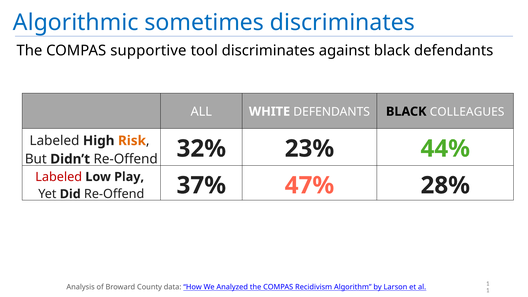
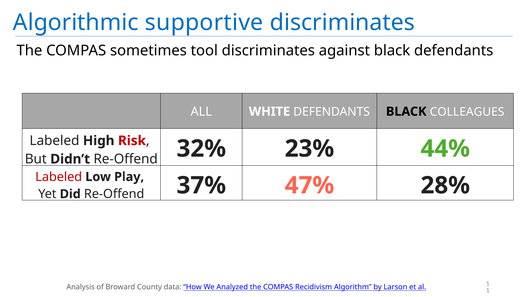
sometimes: sometimes -> supportive (204, 22)
supportive: supportive -> sometimes (148, 51)
Risk colour: orange -> red (132, 141)
